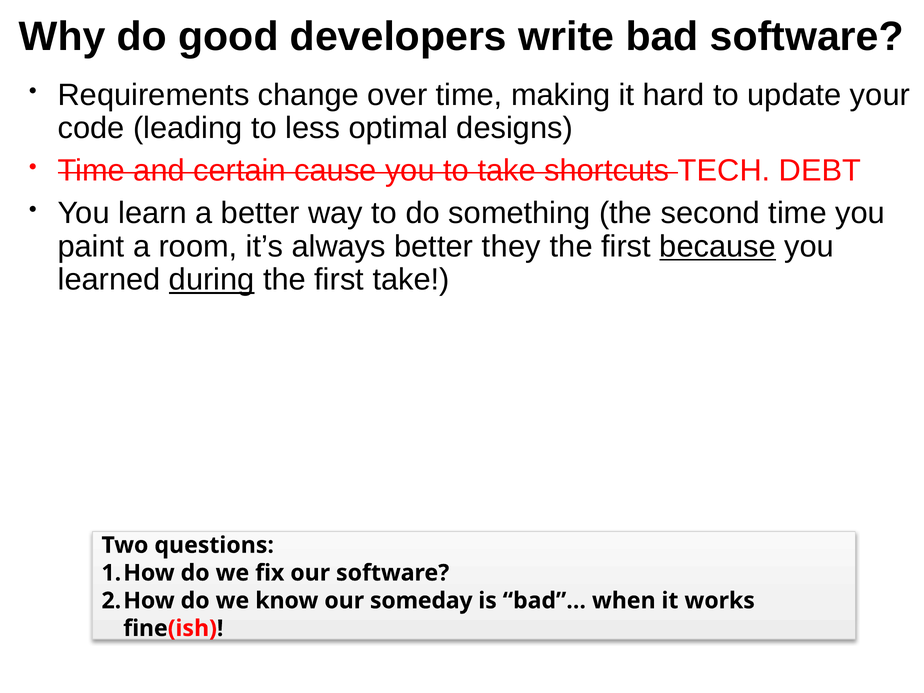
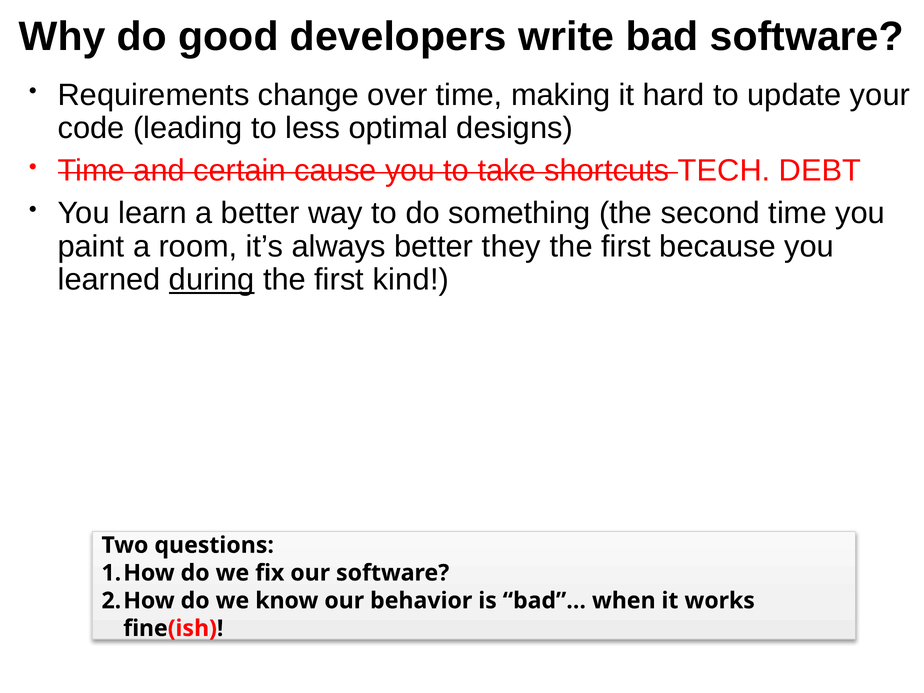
because underline: present -> none (718, 247)
first take: take -> kind (411, 280)
someday: someday -> behavior (421, 601)
